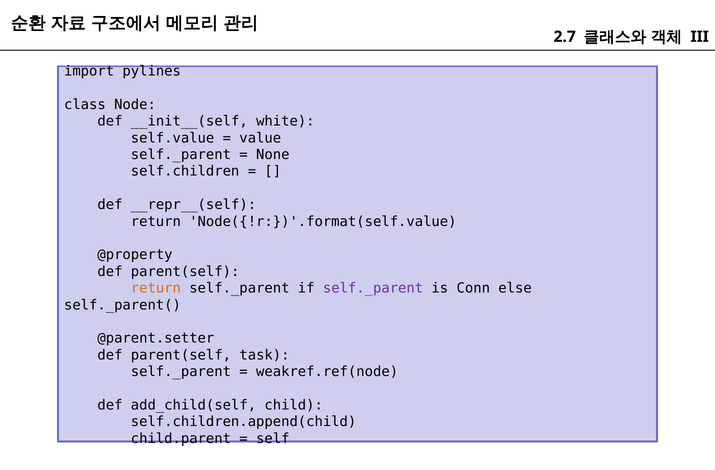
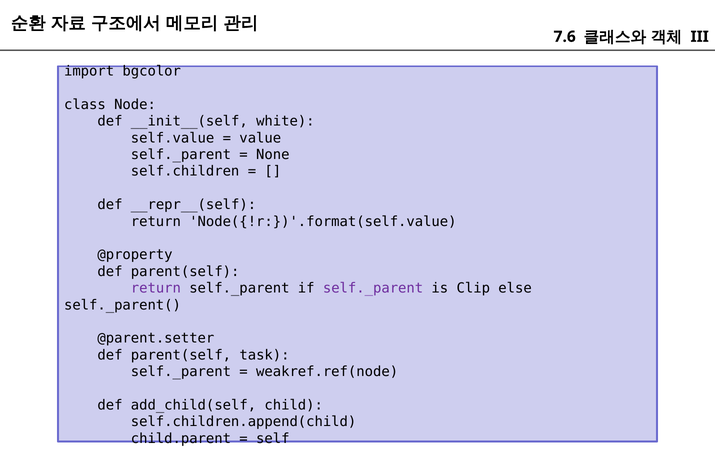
2.7: 2.7 -> 7.6 (565, 37)
pylines: pylines -> bgcolor (152, 71)
return colour: orange -> purple (156, 288)
Conn: Conn -> Clip (473, 288)
